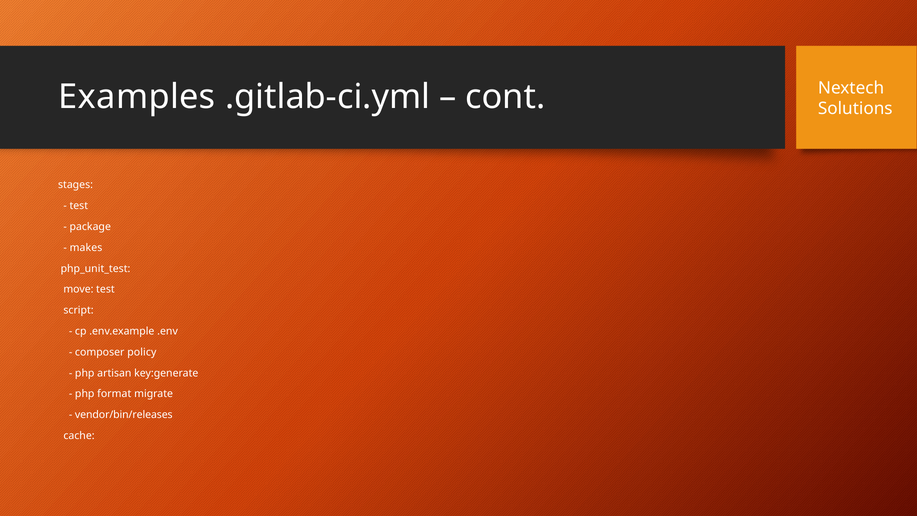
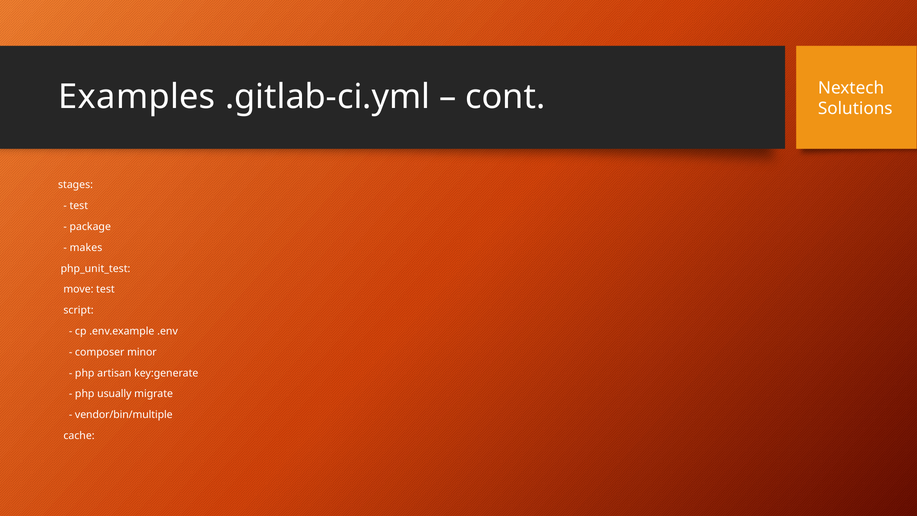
policy: policy -> minor (142, 352)
format: format -> usually (114, 394)
vendor/bin/releases: vendor/bin/releases -> vendor/bin/multiple (124, 415)
